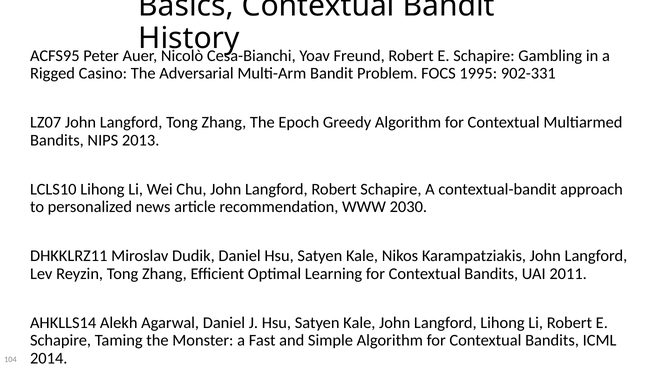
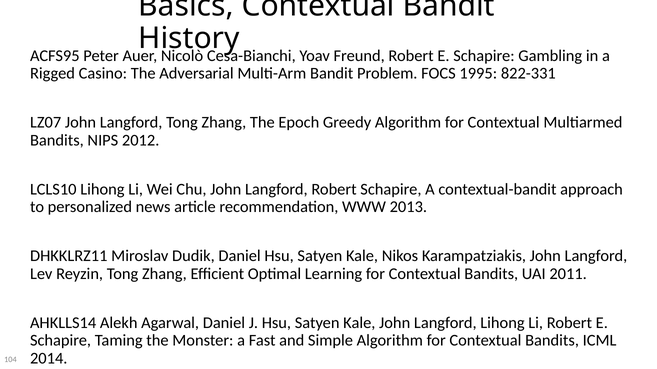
902-331: 902-331 -> 822-331 (528, 73)
2013: 2013 -> 2012 (141, 140)
2030: 2030 -> 2013 (408, 207)
